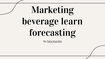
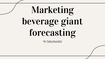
learn: learn -> giant (72, 21)
